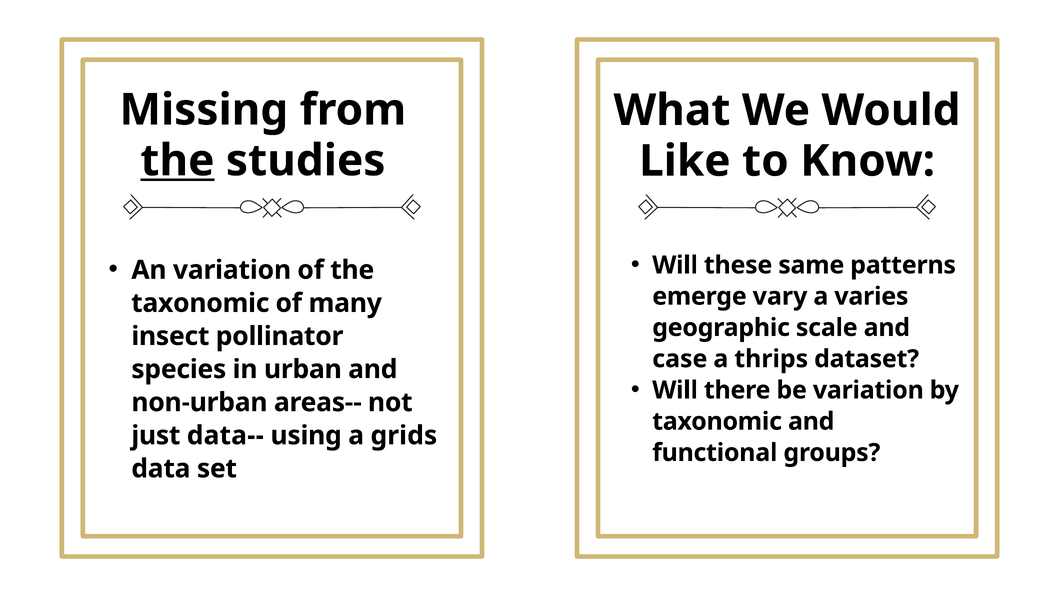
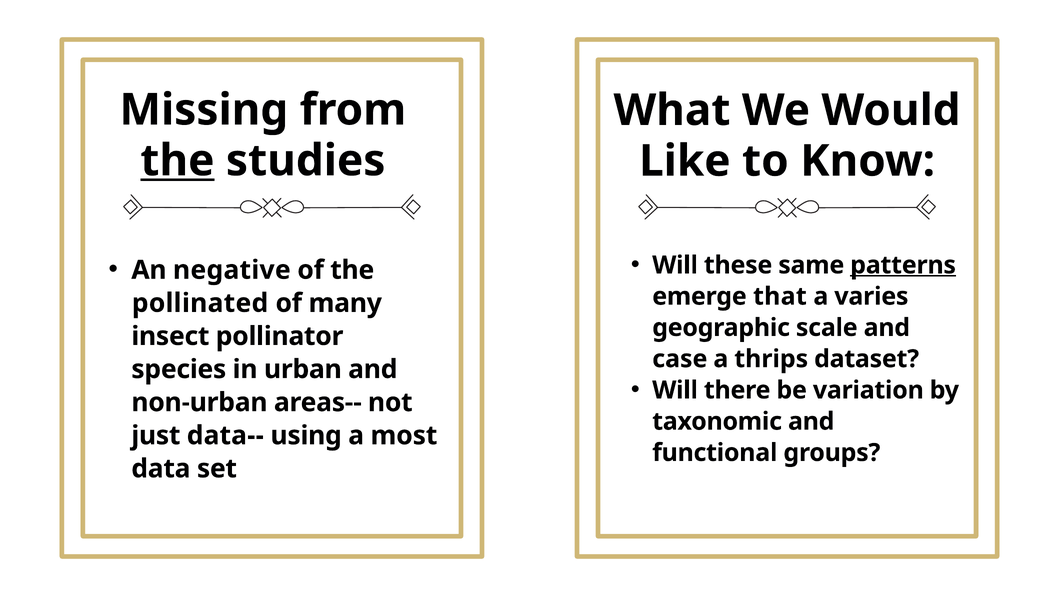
patterns underline: none -> present (903, 265)
An variation: variation -> negative (232, 270)
vary: vary -> that (780, 296)
taxonomic: taxonomic -> pollinated (200, 303)
grids: grids -> most (404, 435)
